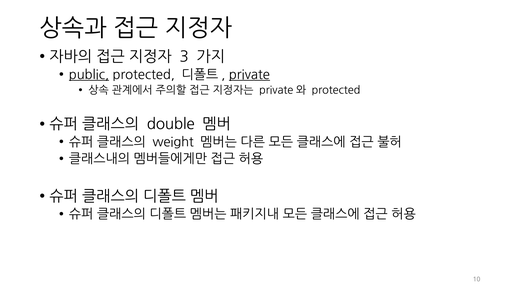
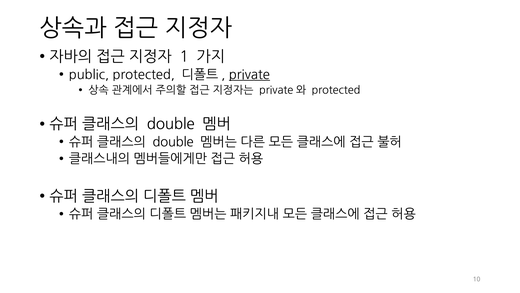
3: 3 -> 1 (184, 57)
public underline: present -> none (89, 75)
weight: weight -> double (173, 142)
